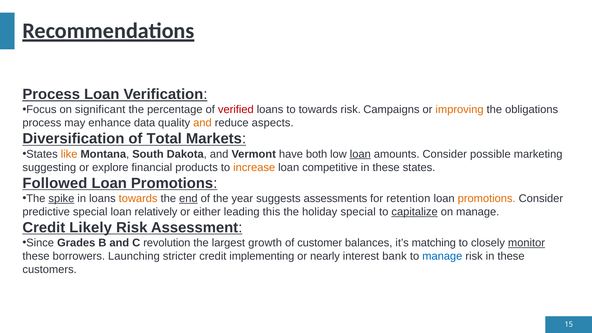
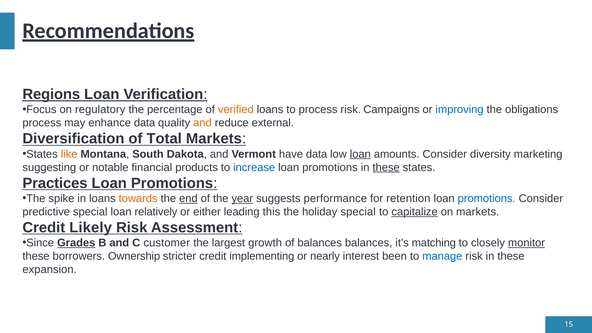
Process: Process -> Regions (51, 94)
significant: significant -> regulatory (100, 110)
verified colour: red -> orange (236, 110)
to towards: towards -> process (318, 110)
improving colour: orange -> blue (460, 110)
aspects: aspects -> external (273, 123)
have both: both -> data (317, 154)
possible: possible -> diversity (490, 154)
explore: explore -> notable (110, 167)
increase colour: orange -> blue (254, 167)
competitive: competitive -> promotions (330, 167)
these underline: none -> present (386, 167)
Followed: Followed -> Practices (55, 183)
spike underline: present -> none (61, 198)
year underline: none -> present (242, 198)
assessments: assessments -> performance (335, 198)
promotions colour: orange -> blue (487, 198)
on manage: manage -> markets (478, 212)
Grades underline: none -> present (76, 243)
revolution: revolution -> customer (167, 243)
of customer: customer -> balances (320, 243)
Launching: Launching -> Ownership (134, 256)
bank: bank -> been (395, 256)
customers: customers -> expansion (50, 269)
